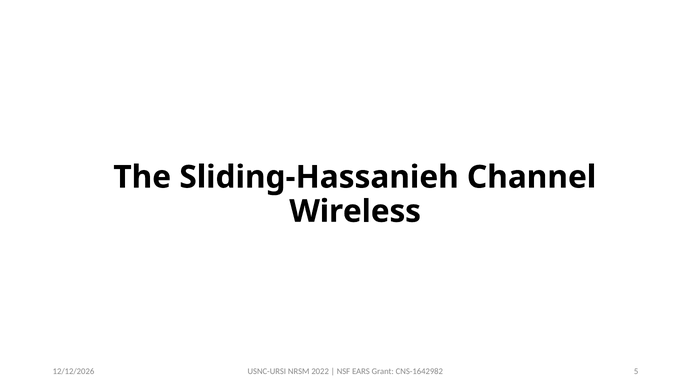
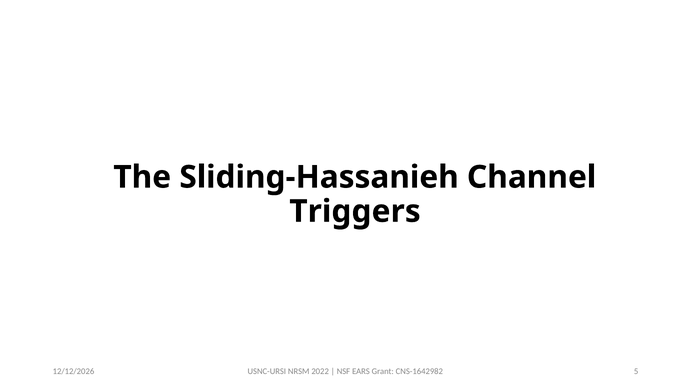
Wireless: Wireless -> Triggers (355, 211)
